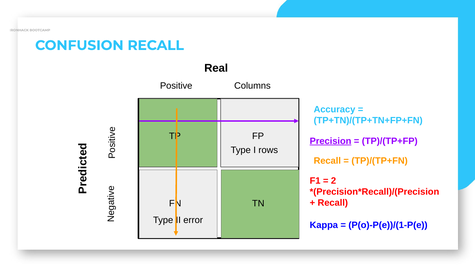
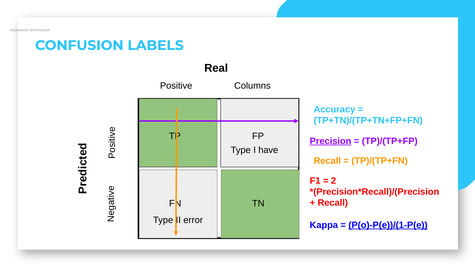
CONFUSION RECALL: RECALL -> LABELS (156, 45)
rows: rows -> have (268, 150)
P(o)-P(e))/(1-P(e underline: none -> present (388, 225)
